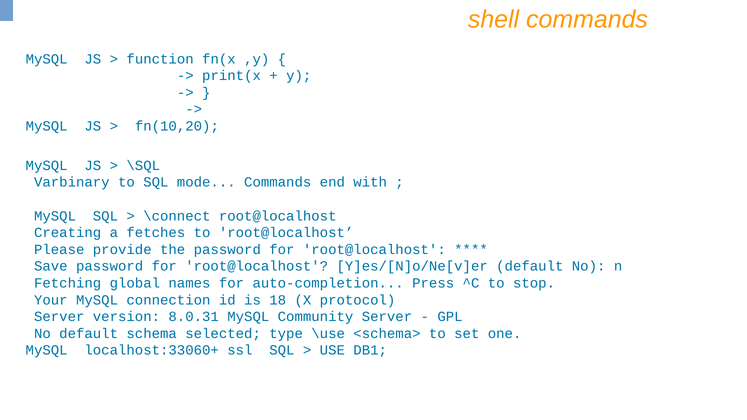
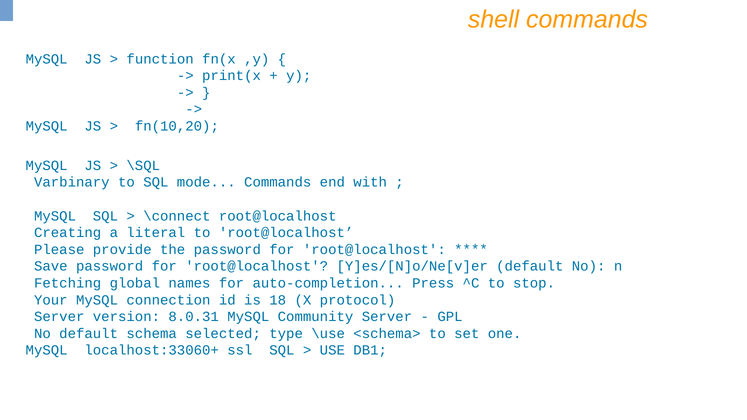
fetches: fetches -> literal (156, 233)
